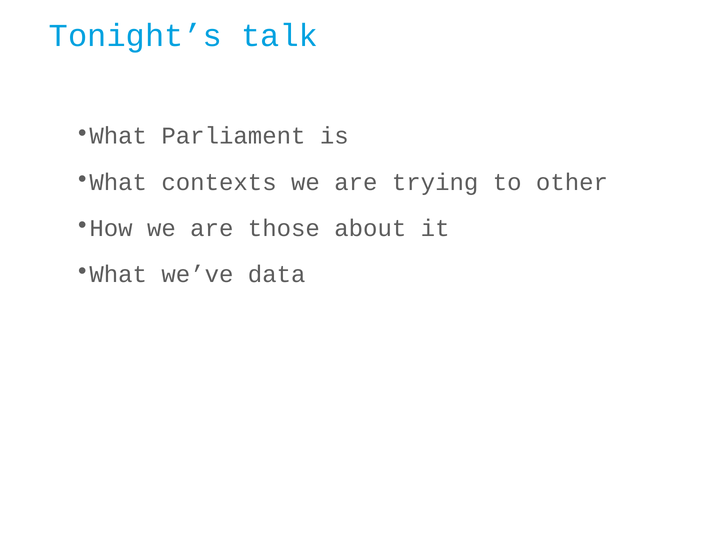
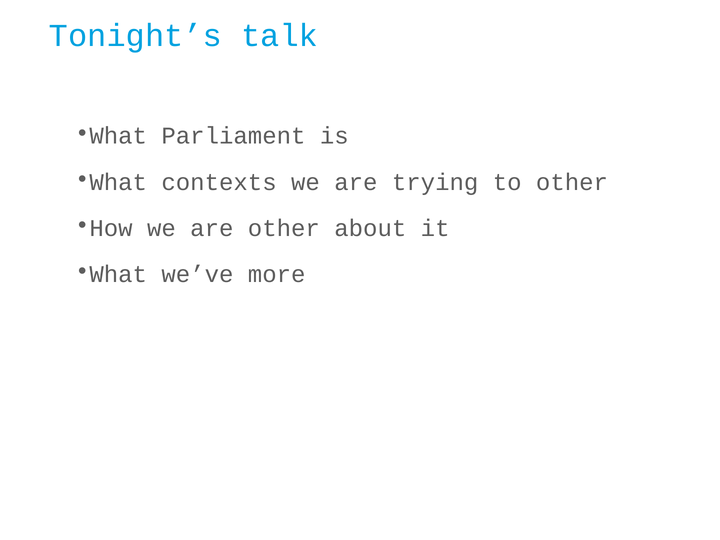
are those: those -> other (284, 228)
data: data -> more (277, 274)
